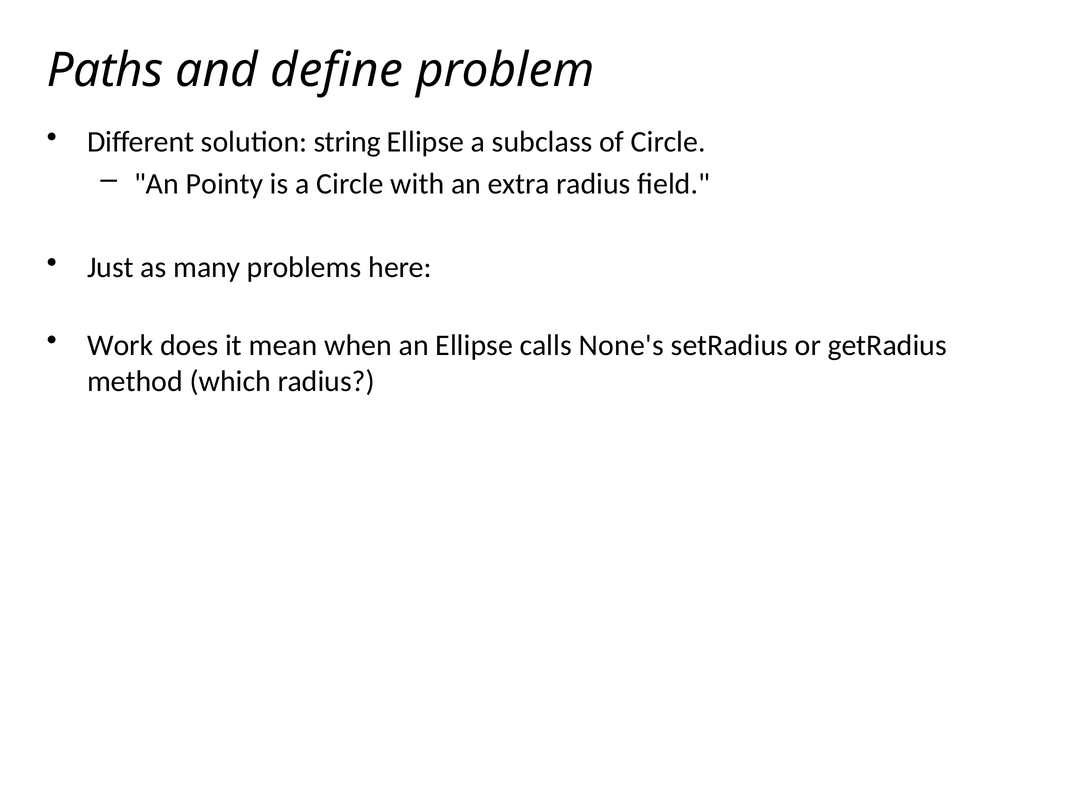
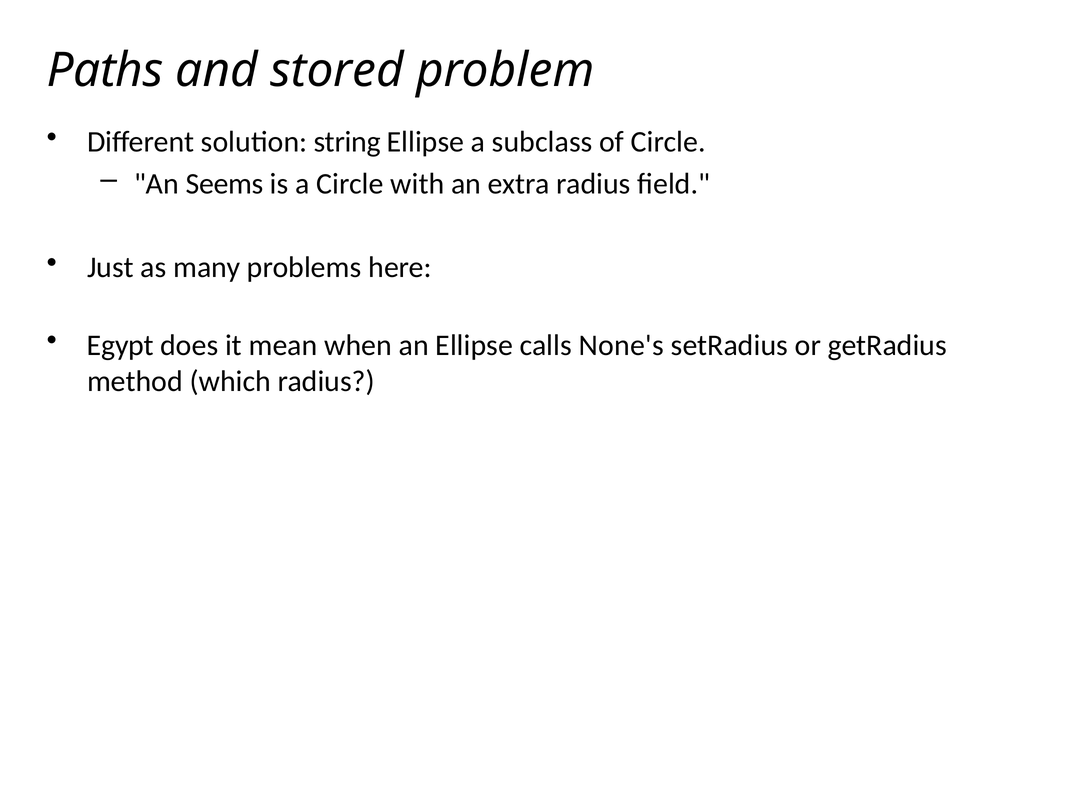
define: define -> stored (337, 71)
Pointy: Pointy -> Seems (225, 184)
Work: Work -> Egypt (120, 345)
